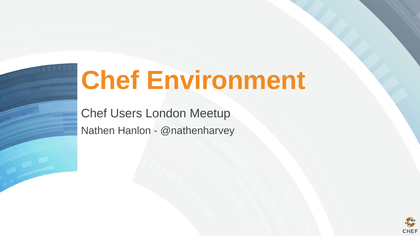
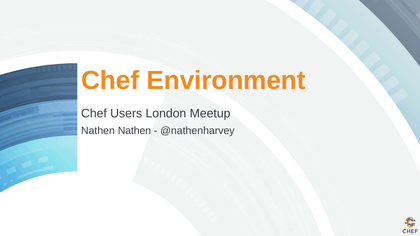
Nathen Hanlon: Hanlon -> Nathen (134, 131)
